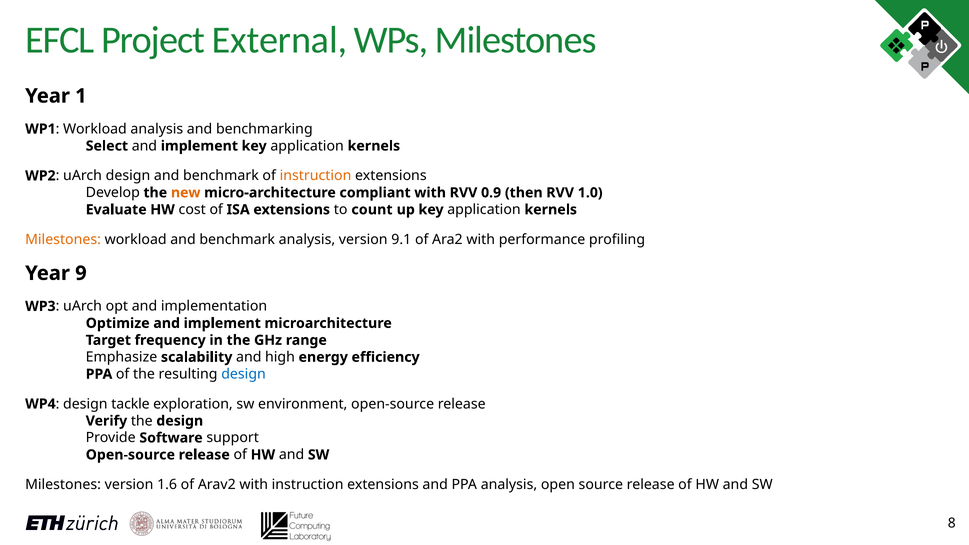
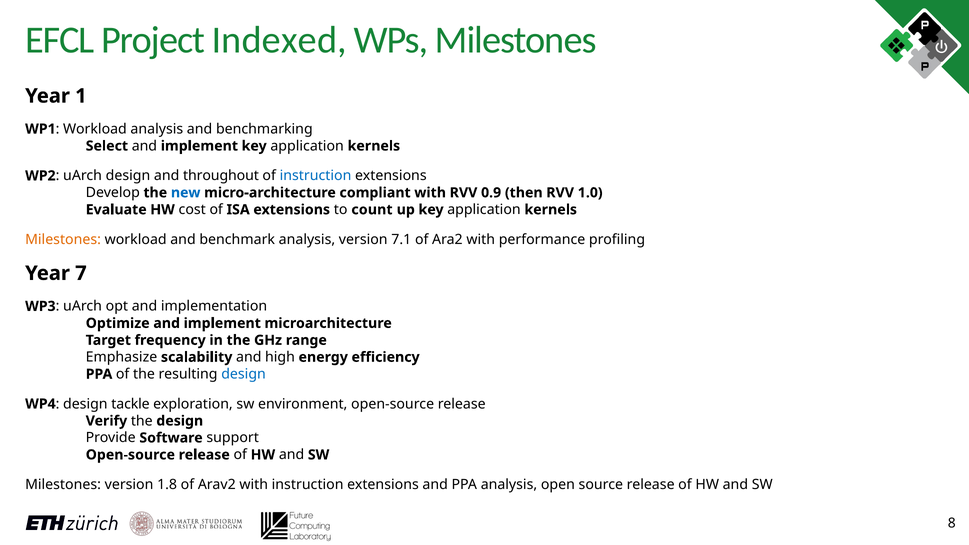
External: External -> Indexed (279, 40)
design and benchmark: benchmark -> throughout (221, 176)
instruction colour: orange -> blue (316, 176)
new colour: orange -> blue (186, 193)
9.1: 9.1 -> 7.1 (401, 239)
9: 9 -> 7 (81, 273)
1.6: 1.6 -> 1.8 (167, 485)
